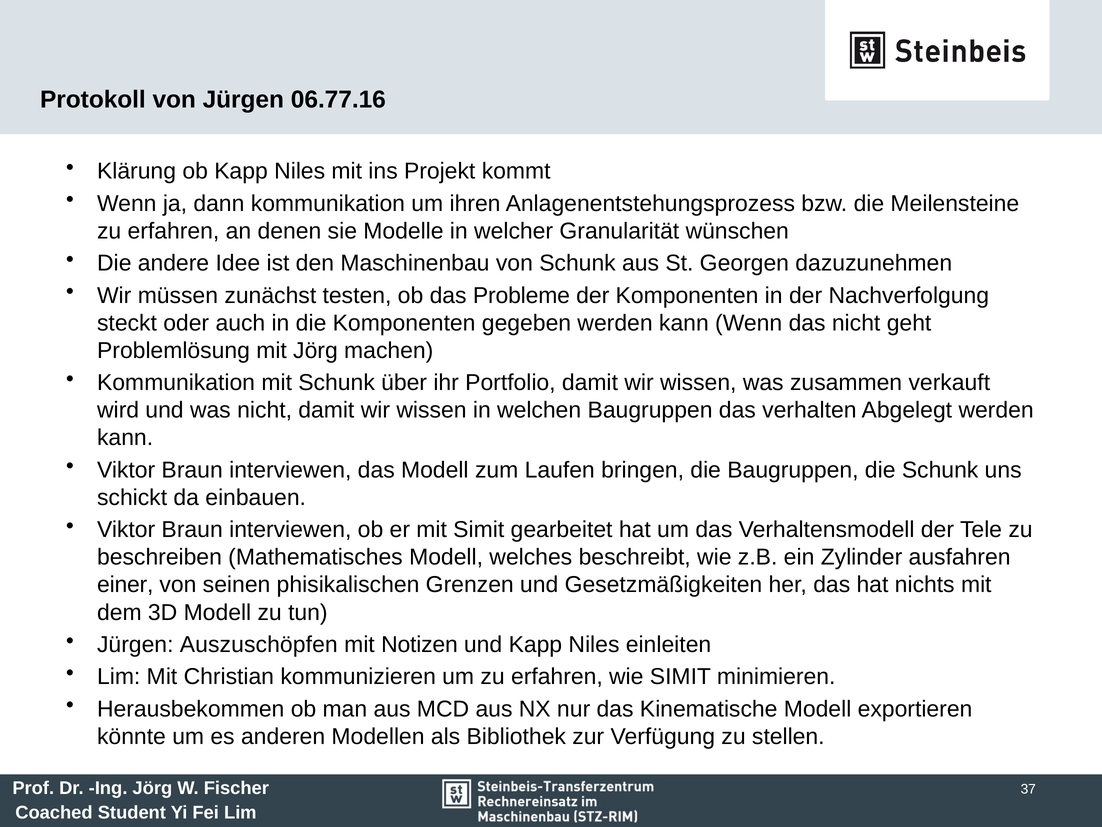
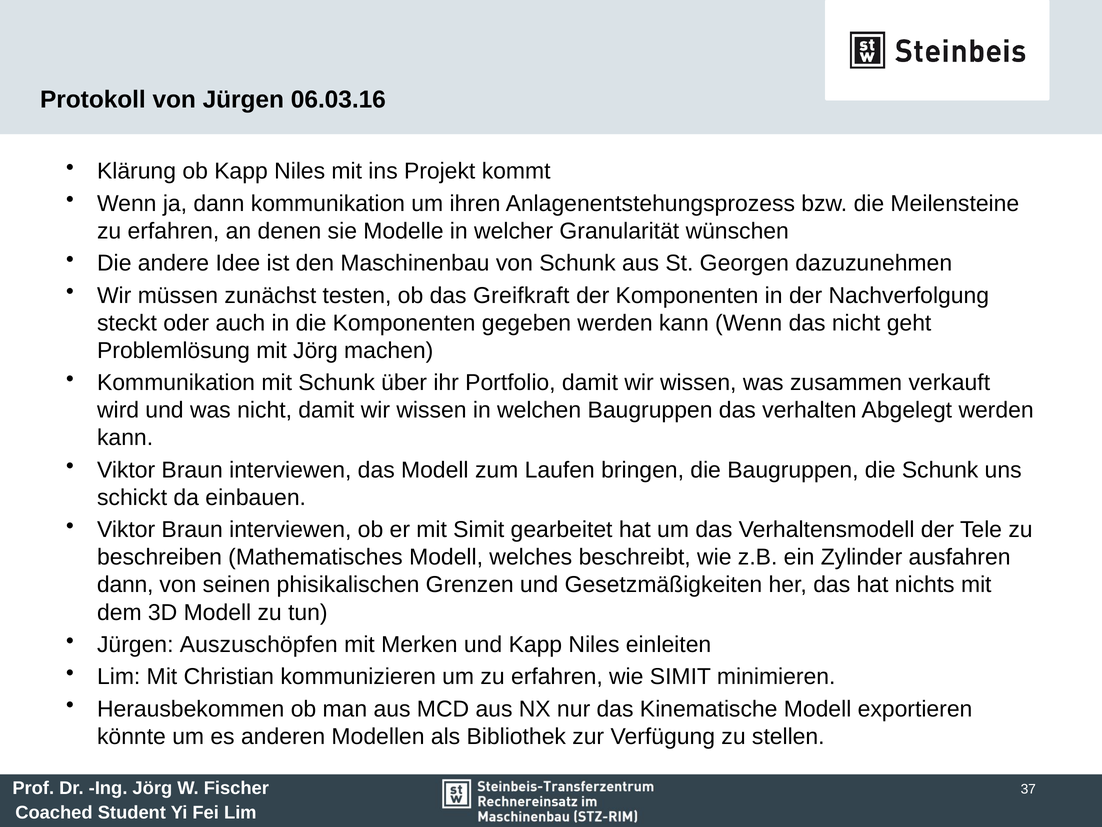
06.77.16: 06.77.16 -> 06.03.16 (338, 100)
Probleme: Probleme -> Greifkraft (521, 295)
einer: einer -> dann (125, 585)
Notizen: Notizen -> Merken (419, 644)
